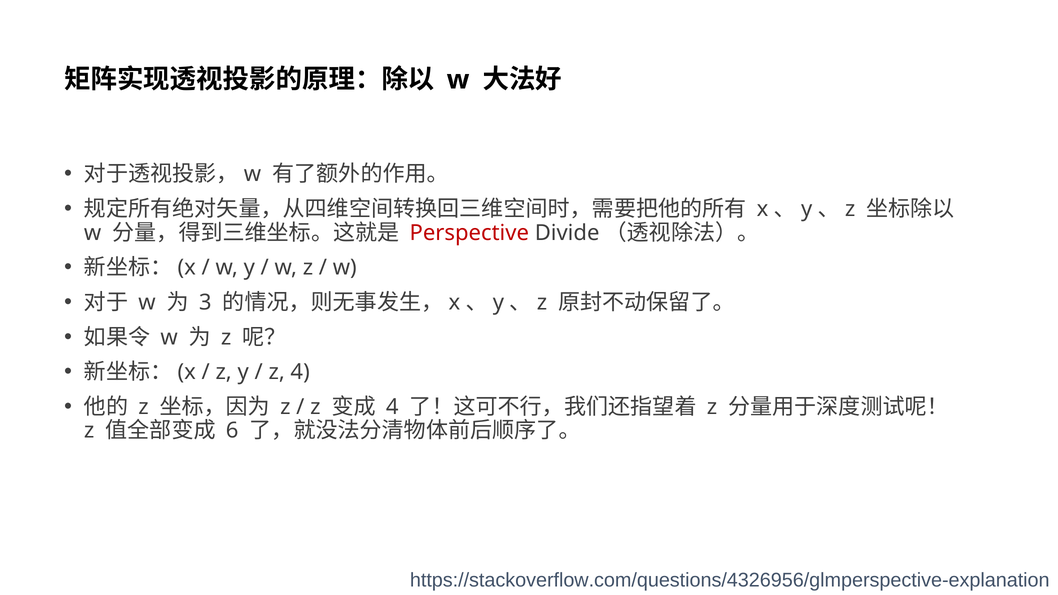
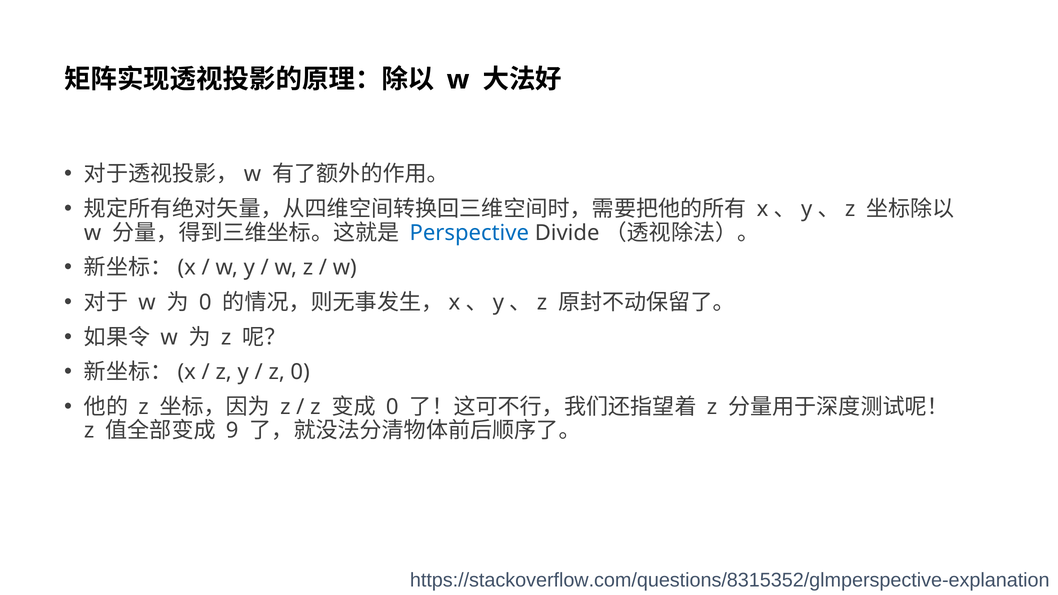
Perspective colour: red -> blue (469, 233)
3: 3 -> 0 (205, 302)
z 4: 4 -> 0 (300, 372)
4: 4 -> 0 (392, 407)
6: 6 -> 9 (232, 431)
https://stackoverflow.com/questions/4326956/glmperspective-explanation: https://stackoverflow.com/questions/4326956/glmperspective-explanation -> https://stackoverflow.com/questions/8315352/glmperspective-explanation (730, 580)
